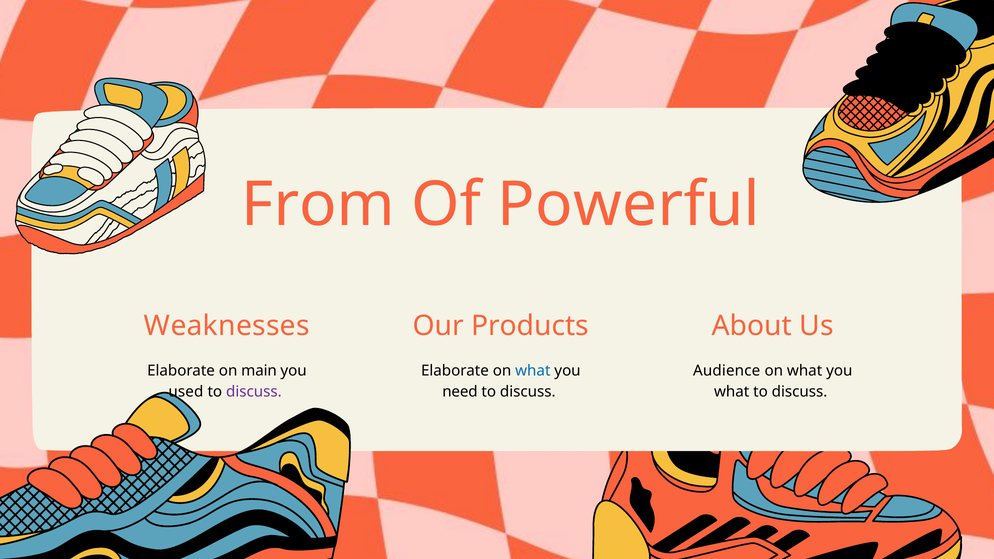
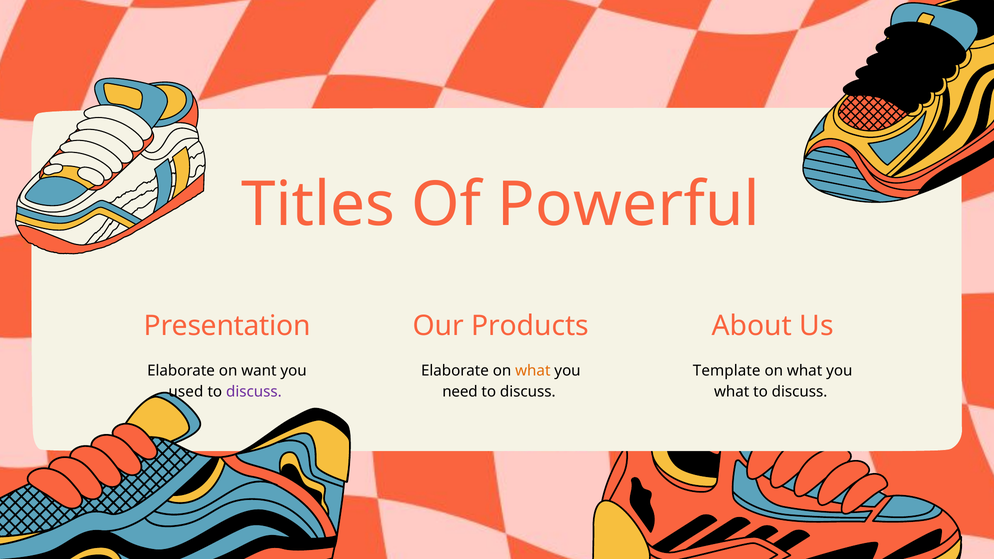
From: From -> Titles (318, 205)
Weaknesses: Weaknesses -> Presentation (227, 326)
main: main -> want (259, 371)
what colour: blue -> orange (533, 371)
Audience: Audience -> Template (727, 371)
